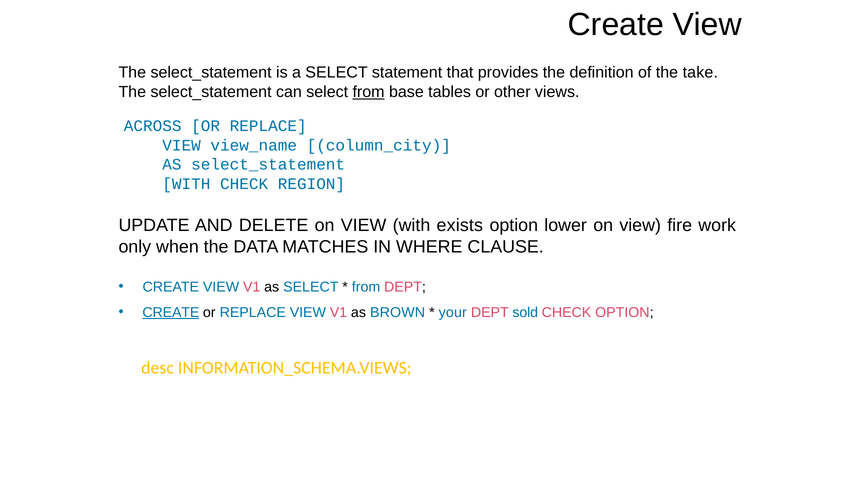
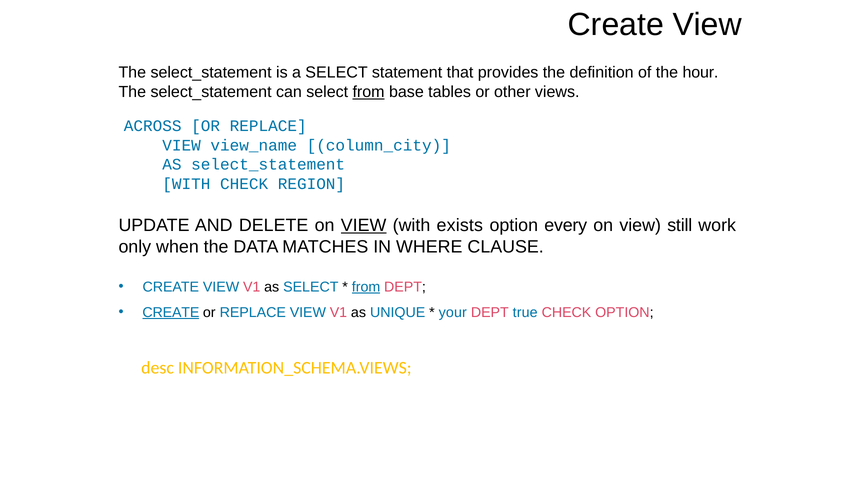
take: take -> hour (700, 73)
VIEW underline: none -> present (364, 225)
lower: lower -> every (566, 225)
fire: fire -> still (680, 225)
from underline: none -> present (366, 287)
BROWN: BROWN -> UNIQUE (398, 312)
sold: sold -> true (525, 312)
